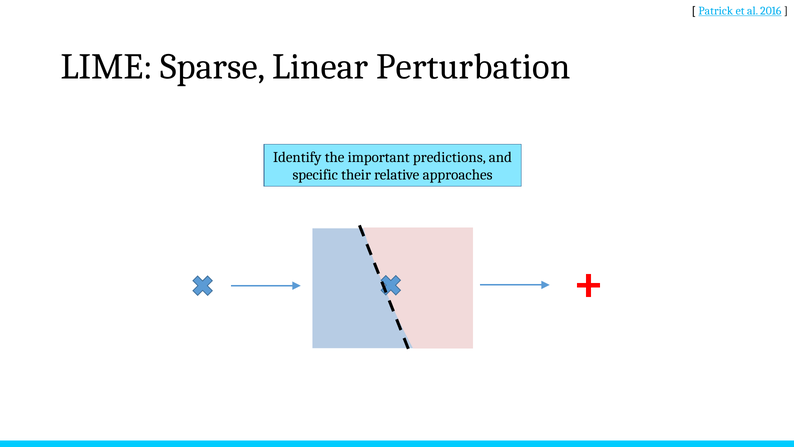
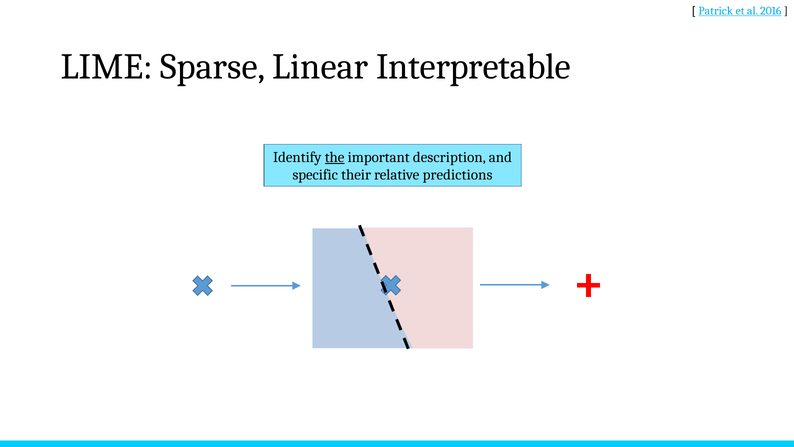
Perturbation: Perturbation -> Interpretable (474, 67)
the underline: none -> present (335, 157)
predictions: predictions -> description (449, 157)
approaches: approaches -> predictions (458, 175)
